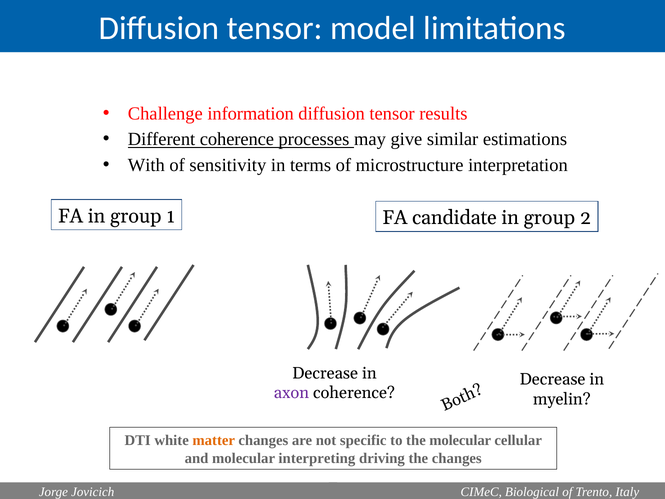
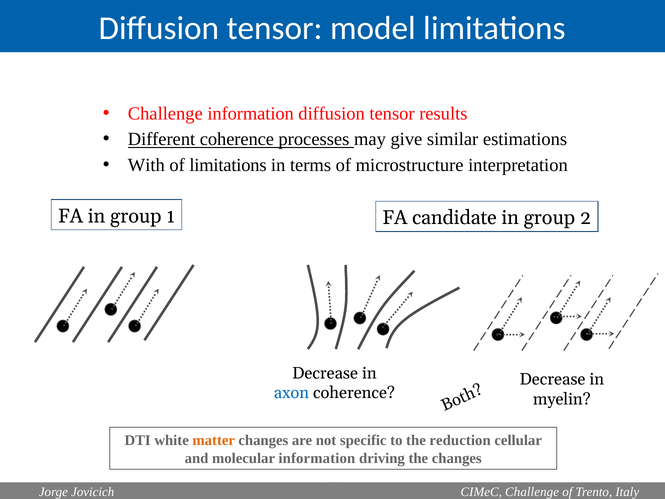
of sensitivity: sensitivity -> limitations (228, 165)
axon colour: purple -> blue (291, 393)
the molecular: molecular -> reduction (460, 440)
molecular interpreting: interpreting -> information (317, 458)
CIMeC Biological: Biological -> Challenge (532, 492)
